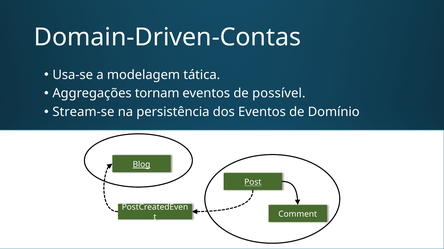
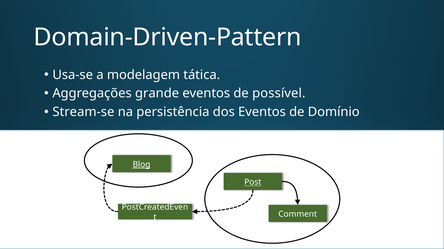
Domain-Driven-Contas: Domain-Driven-Contas -> Domain-Driven-Pattern (168, 37)
tornam: tornam -> grande (157, 94)
